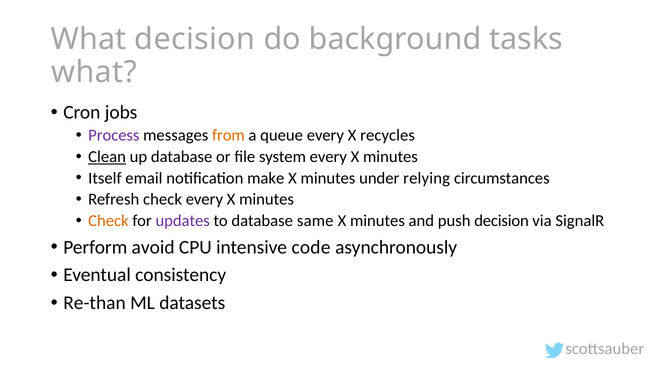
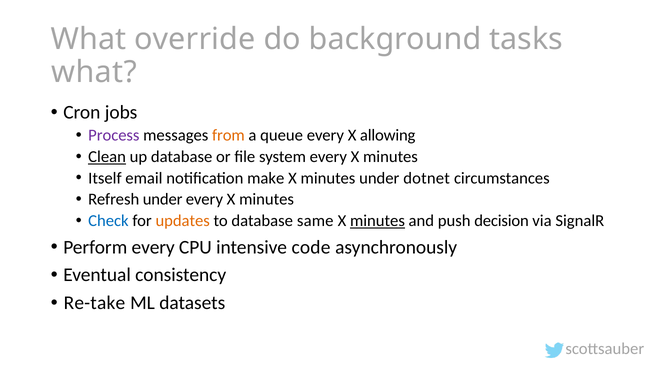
What decision: decision -> override (195, 39)
recycles: recycles -> allowing (388, 136)
relying: relying -> dotnet (427, 178)
Refresh check: check -> under (163, 200)
Check colour: orange -> blue (108, 221)
updates colour: purple -> orange (183, 221)
minutes underline: none -> present (377, 221)
Perform avoid: avoid -> every (153, 248)
Re-than: Re-than -> Re-take (94, 303)
